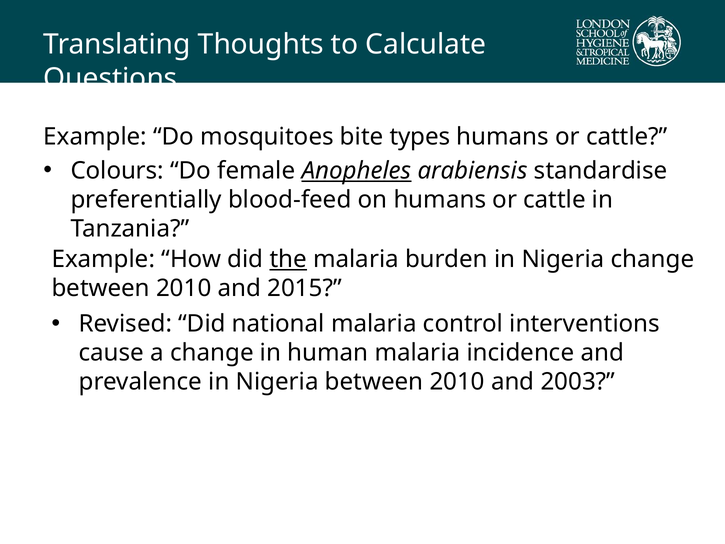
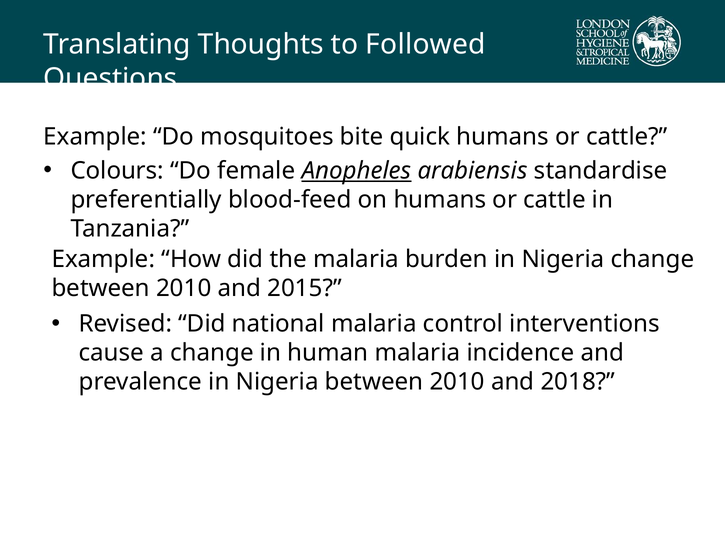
Calculate: Calculate -> Followed (426, 45)
types: types -> quick (420, 137)
the underline: present -> none (288, 259)
2003: 2003 -> 2018 (578, 382)
